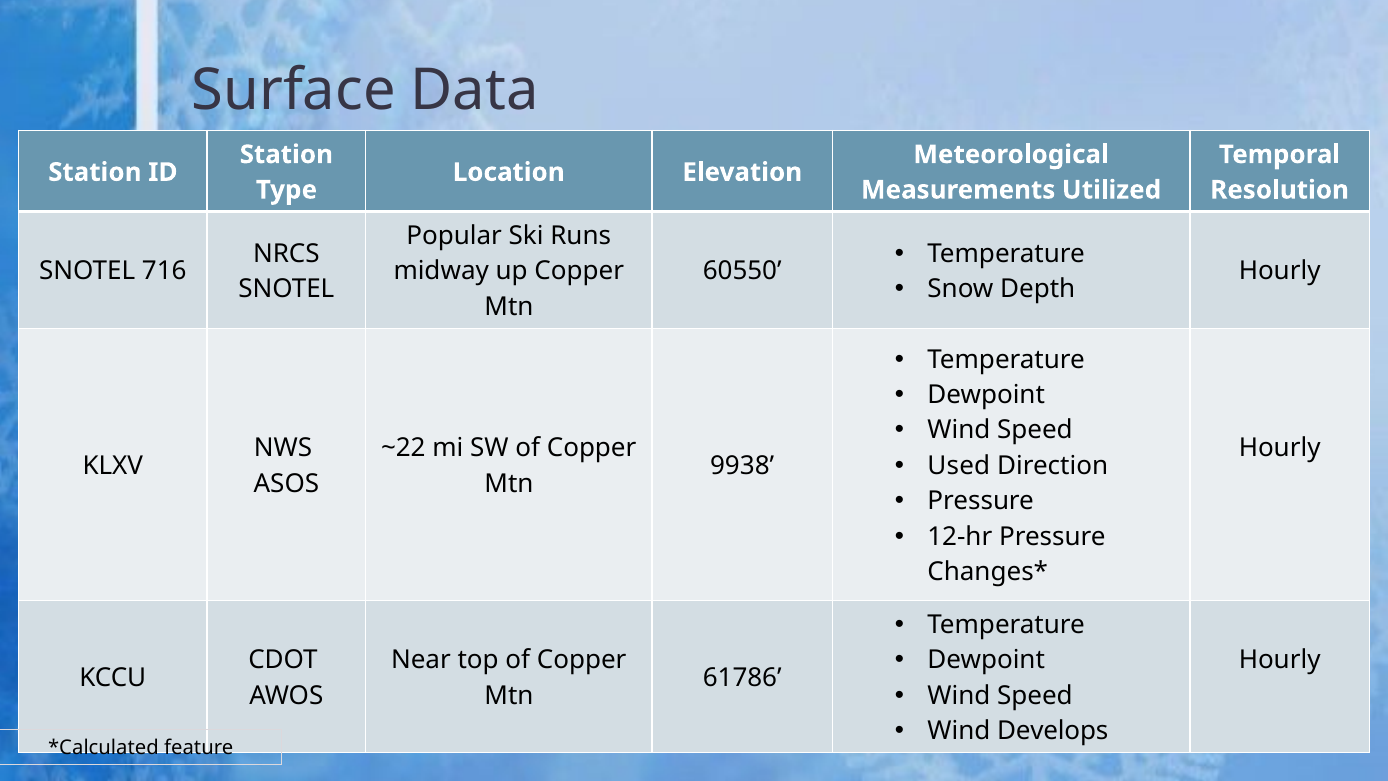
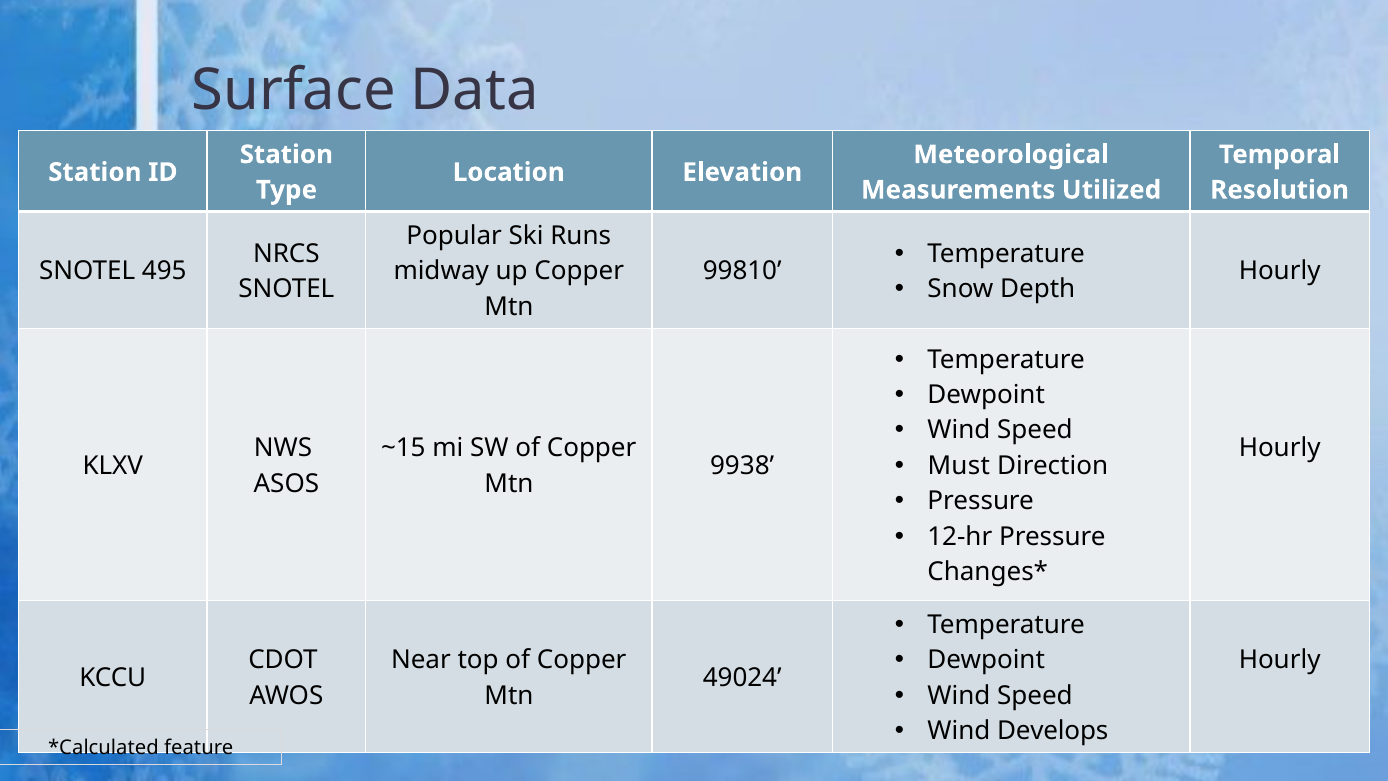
716: 716 -> 495 (164, 271)
60550: 60550 -> 99810 (742, 271)
~22: ~22 -> ~15 (403, 448)
Used: Used -> Must (959, 466)
61786: 61786 -> 49024 (742, 678)
